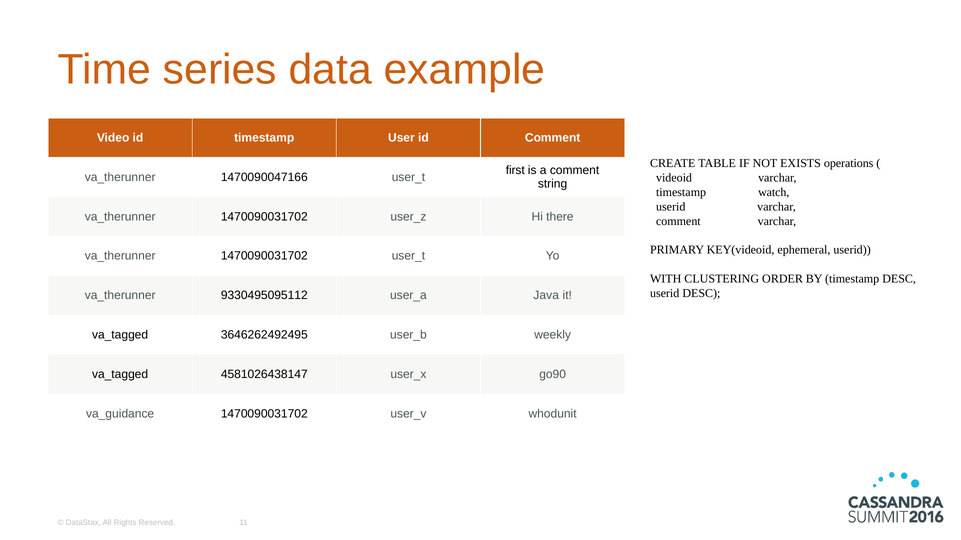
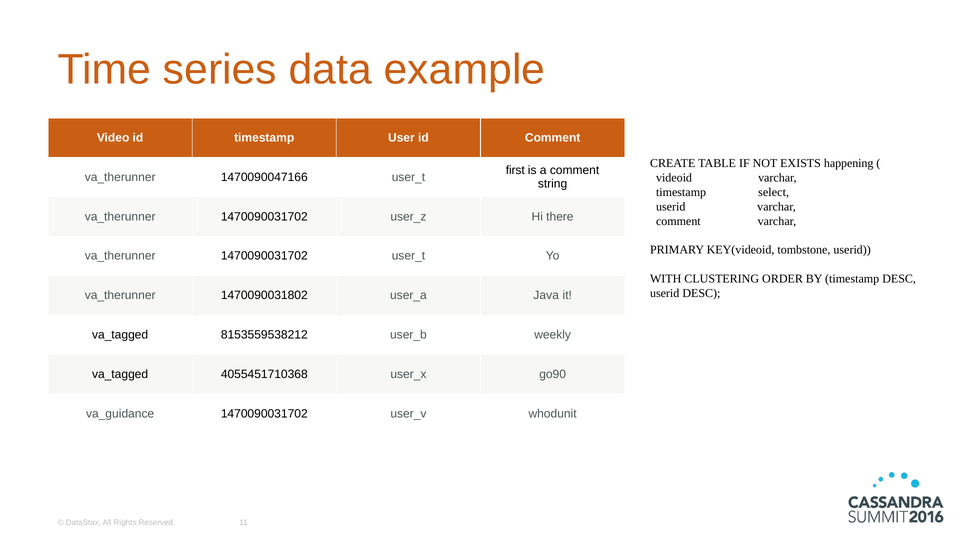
operations: operations -> happening (849, 163)
watch: watch -> select (774, 192)
ephemeral: ephemeral -> tombstone (804, 250)
9330495095112: 9330495095112 -> 1470090031802 (264, 296)
3646262492495: 3646262492495 -> 8153559538212 (264, 335)
4581026438147: 4581026438147 -> 4055451710368 (264, 375)
